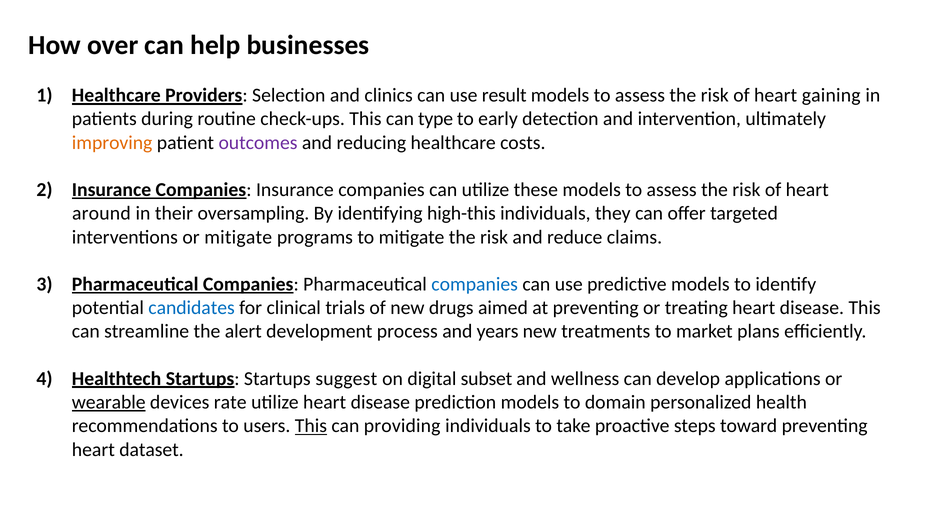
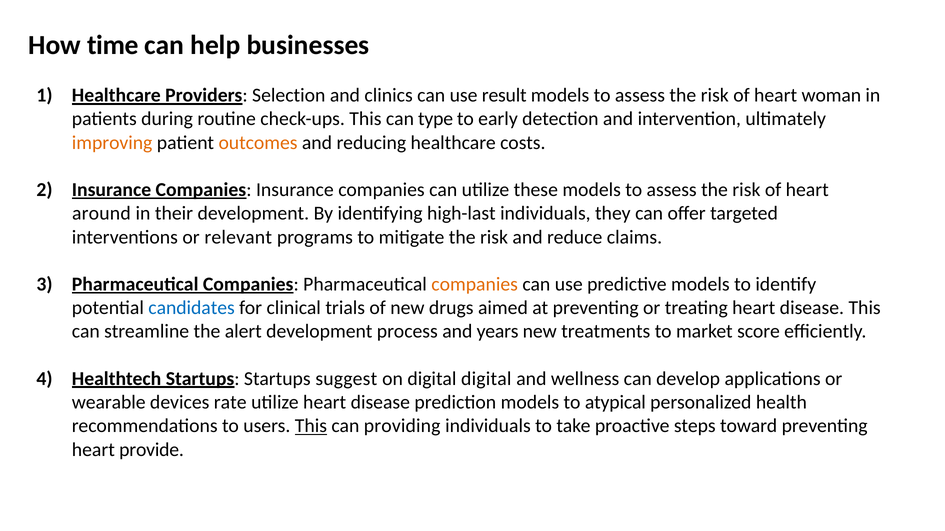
over: over -> time (113, 45)
gaining: gaining -> woman (831, 95)
outcomes colour: purple -> orange (258, 143)
their oversampling: oversampling -> development (253, 214)
high-this: high-this -> high-last (461, 214)
or mitigate: mitigate -> relevant (238, 237)
companies colour: blue -> orange (475, 285)
plans: plans -> score (758, 332)
digital subset: subset -> digital (486, 379)
wearable underline: present -> none (109, 403)
domain: domain -> atypical (615, 403)
dataset: dataset -> provide (152, 450)
